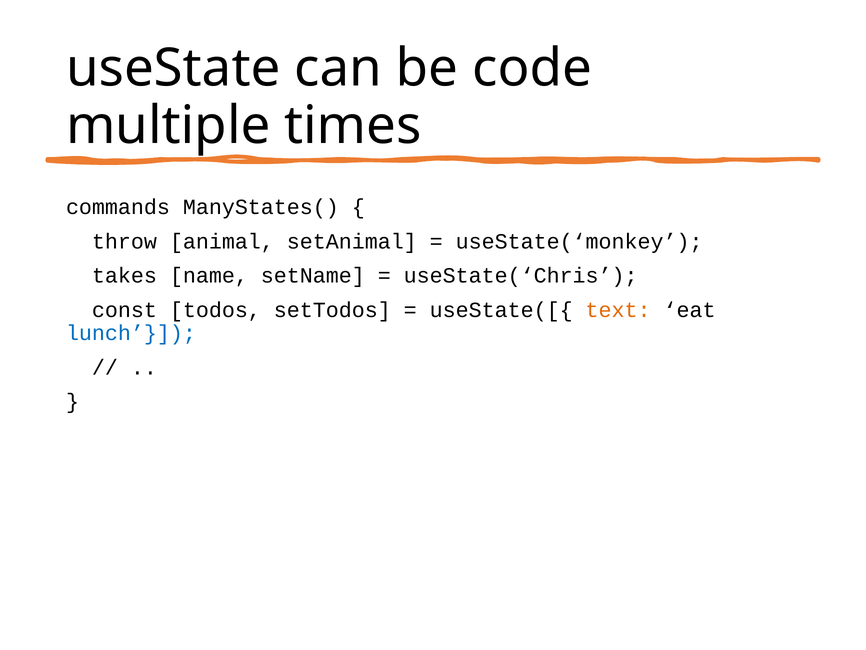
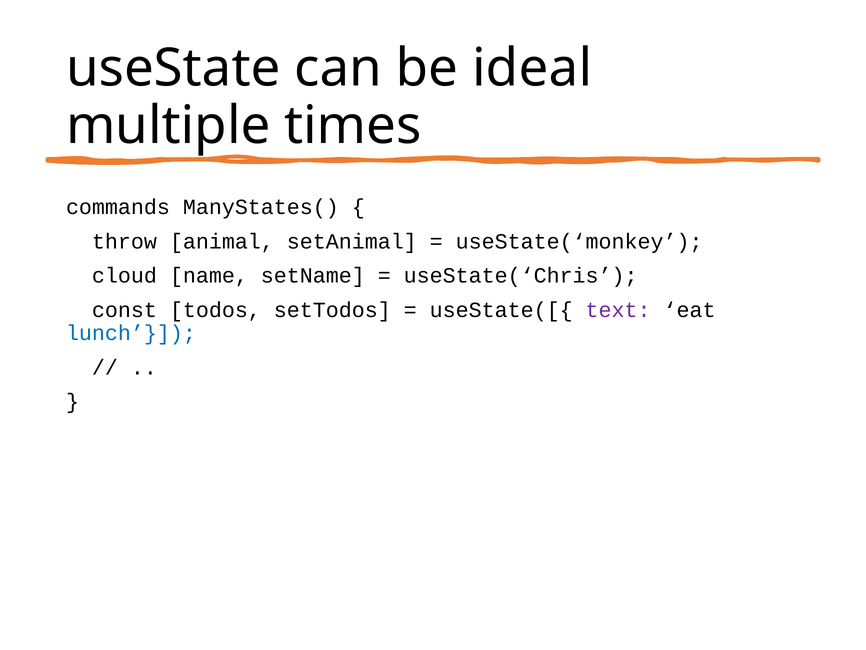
code: code -> ideal (532, 68)
takes: takes -> cloud (124, 275)
text colour: orange -> purple (618, 310)
